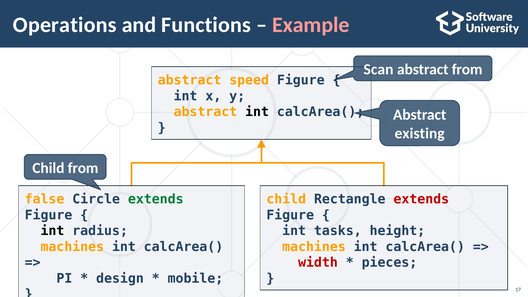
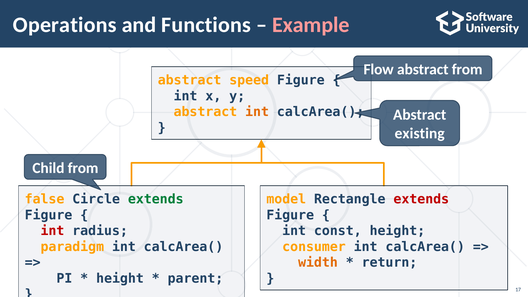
Scan: Scan -> Flow (379, 69)
int colour: black -> orange (257, 112)
child: child -> model (286, 199)
int colour: black -> red (52, 231)
tasks: tasks -> const (338, 231)
machines: machines -> paradigm (72, 247)
machines: machines -> consumer (314, 247)
width colour: red -> orange (318, 263)
pieces: pieces -> return (389, 263)
design: design -> height (120, 278)
mobile: mobile -> parent (195, 278)
